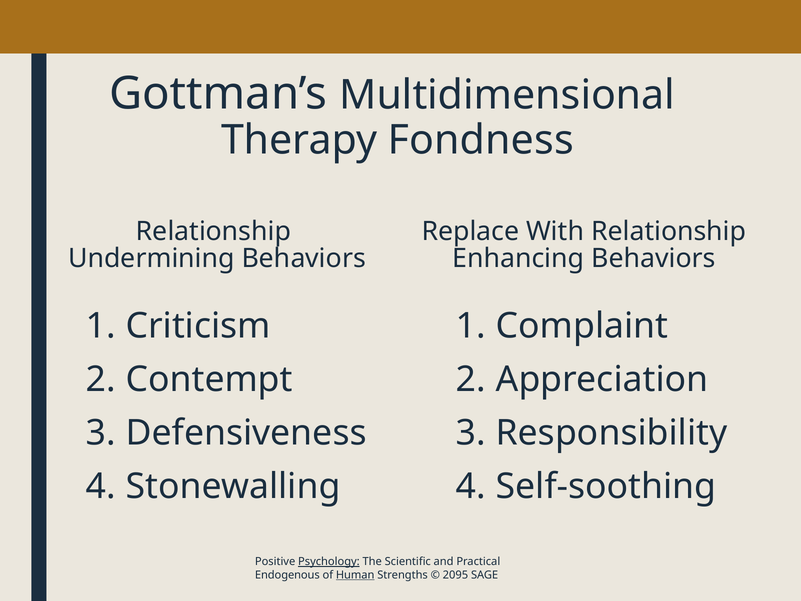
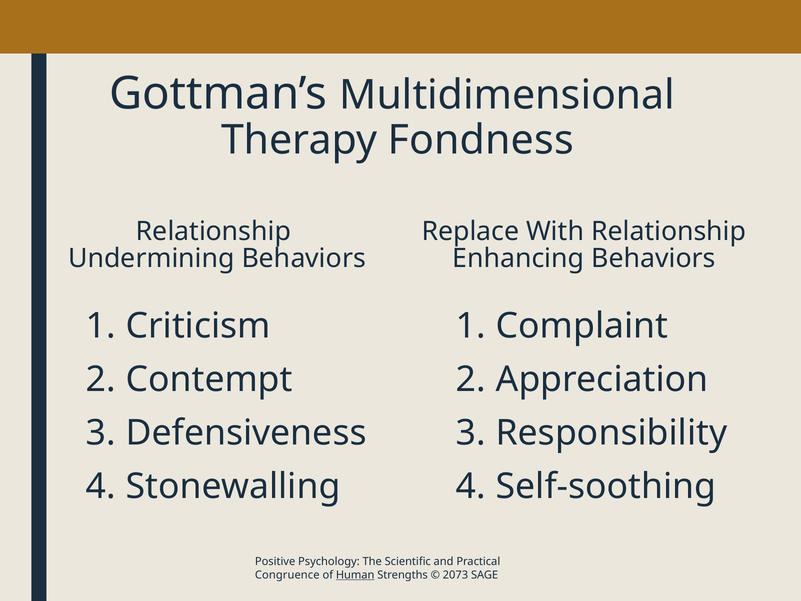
Psychology underline: present -> none (329, 561)
Endogenous: Endogenous -> Congruence (287, 575)
2095: 2095 -> 2073 (455, 575)
